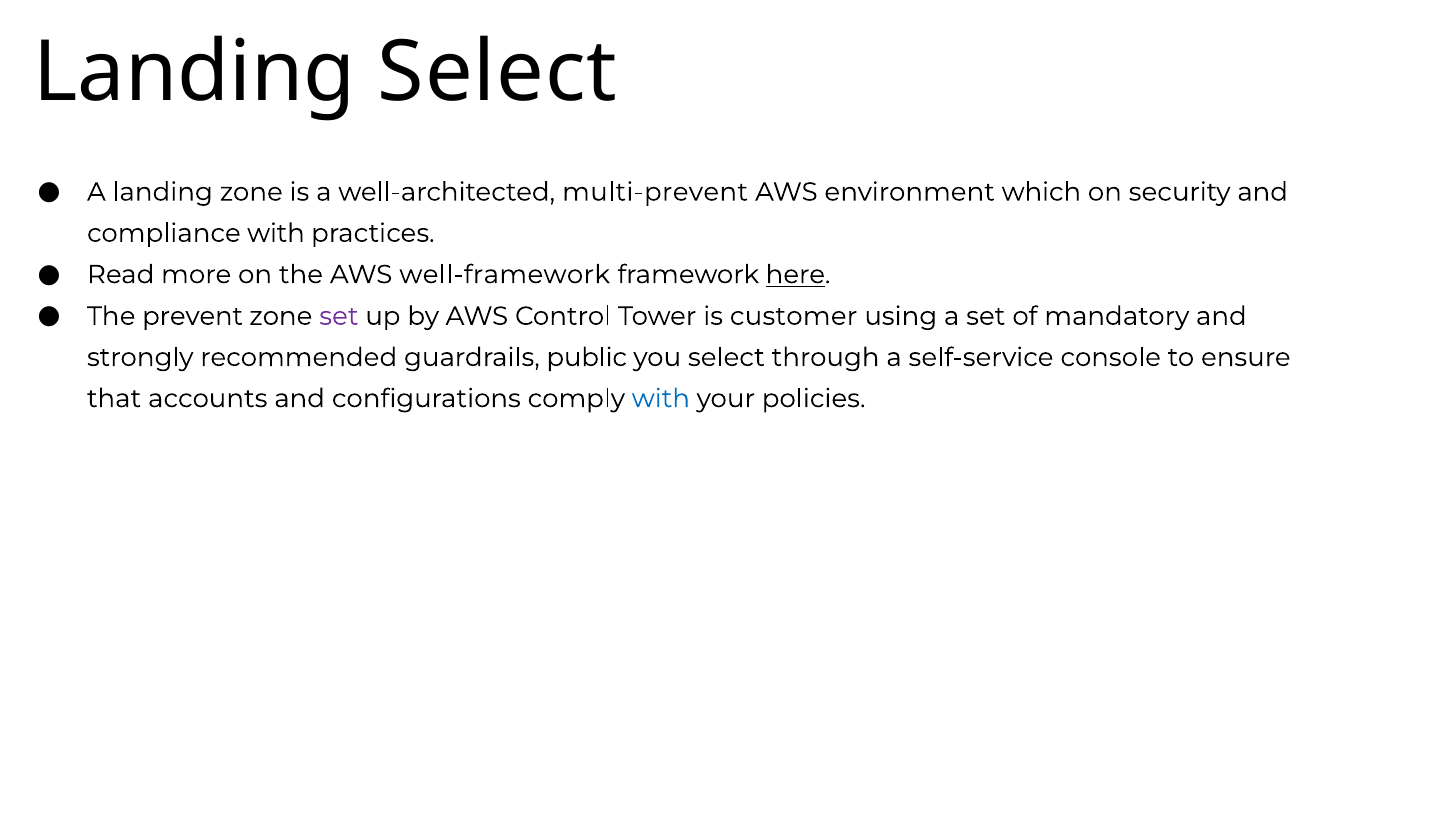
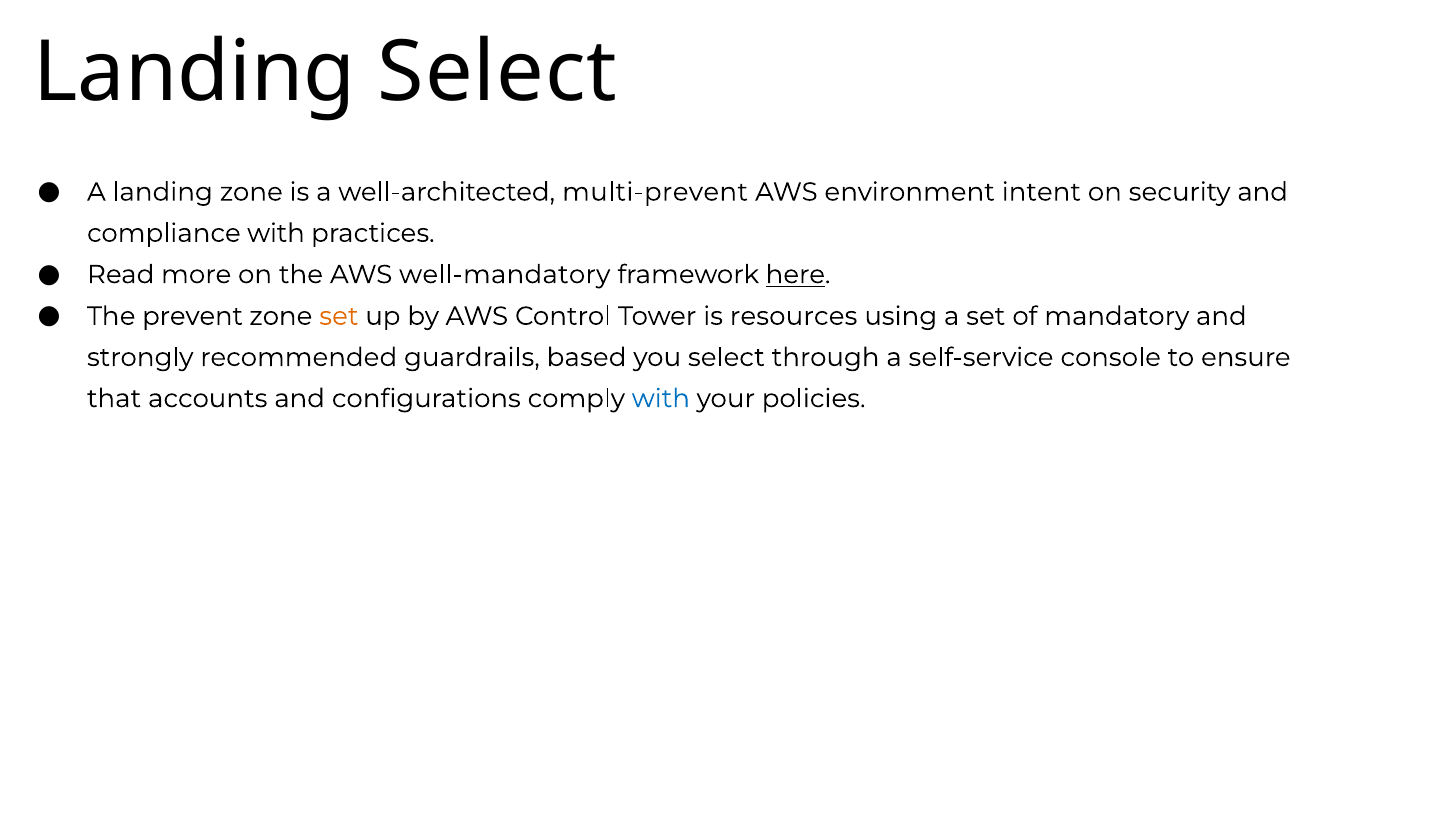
which: which -> intent (1041, 192)
well-framework: well-framework -> well-mandatory (505, 275)
set colour: purple -> orange (339, 316)
customer: customer -> resources (794, 316)
public: public -> based (587, 357)
